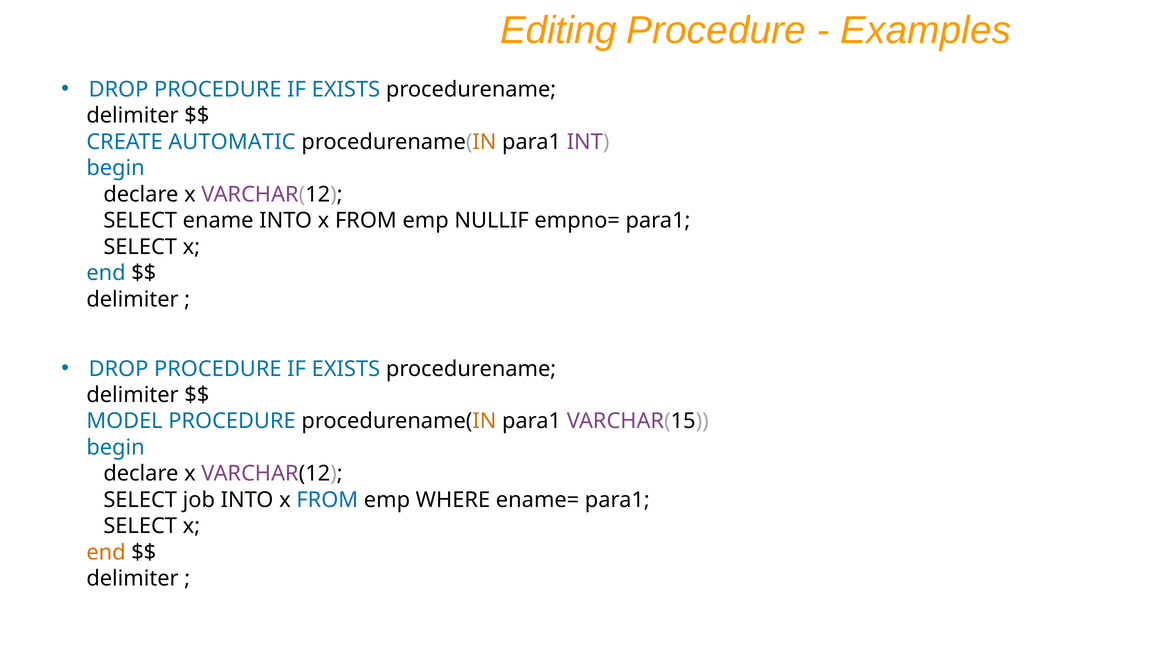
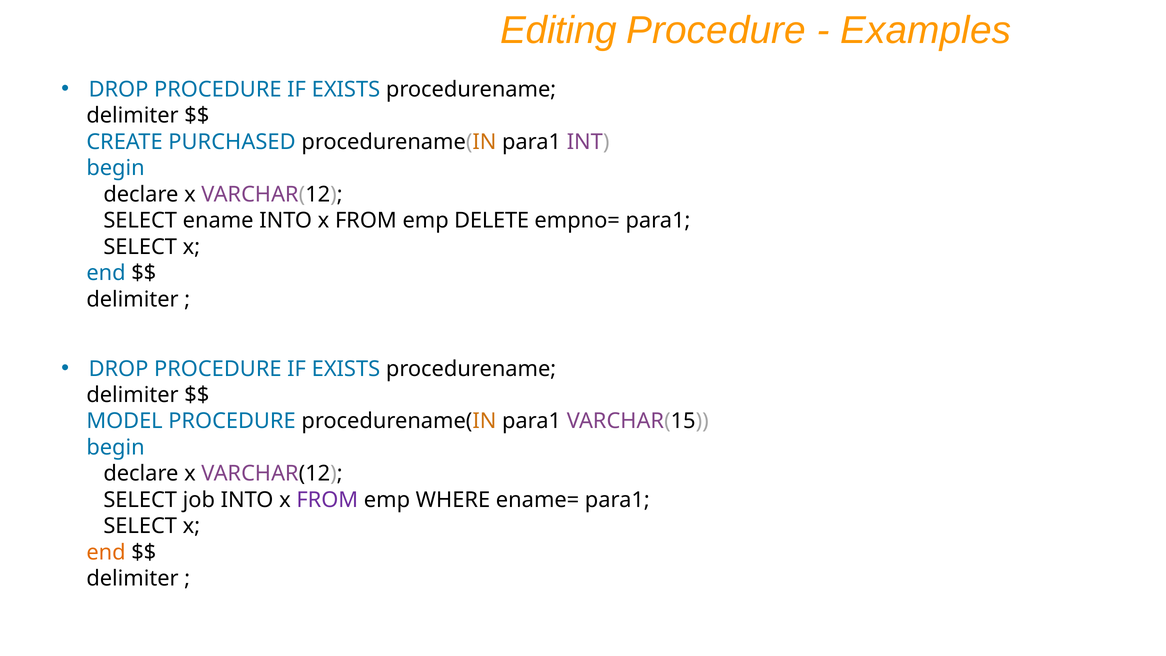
AUTOMATIC: AUTOMATIC -> PURCHASED (232, 142)
NULLIF: NULLIF -> DELETE (492, 221)
FROM colour: blue -> purple (327, 500)
